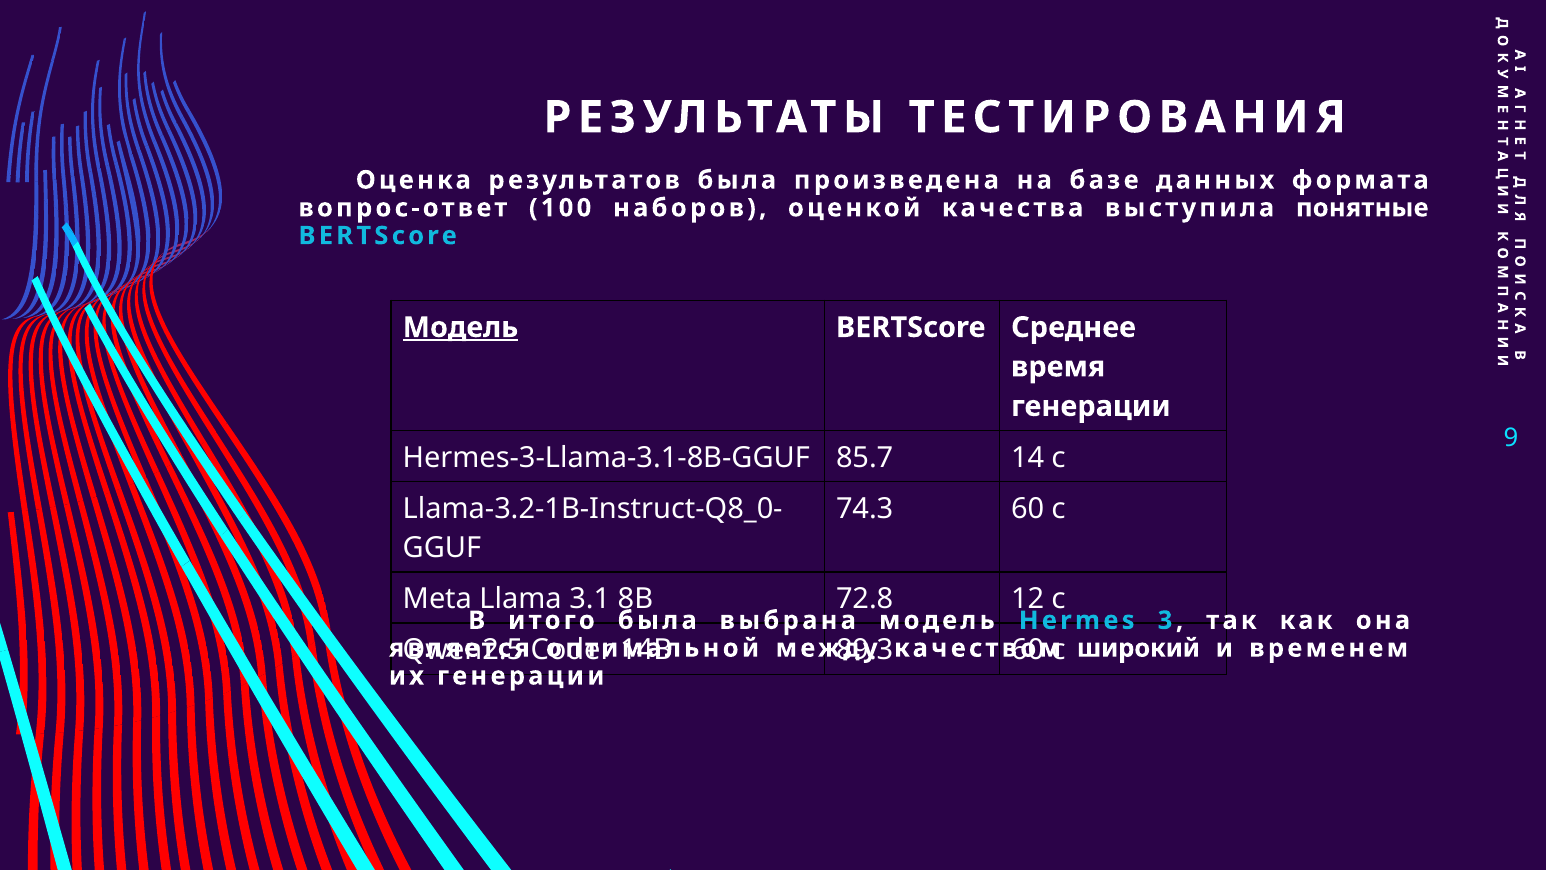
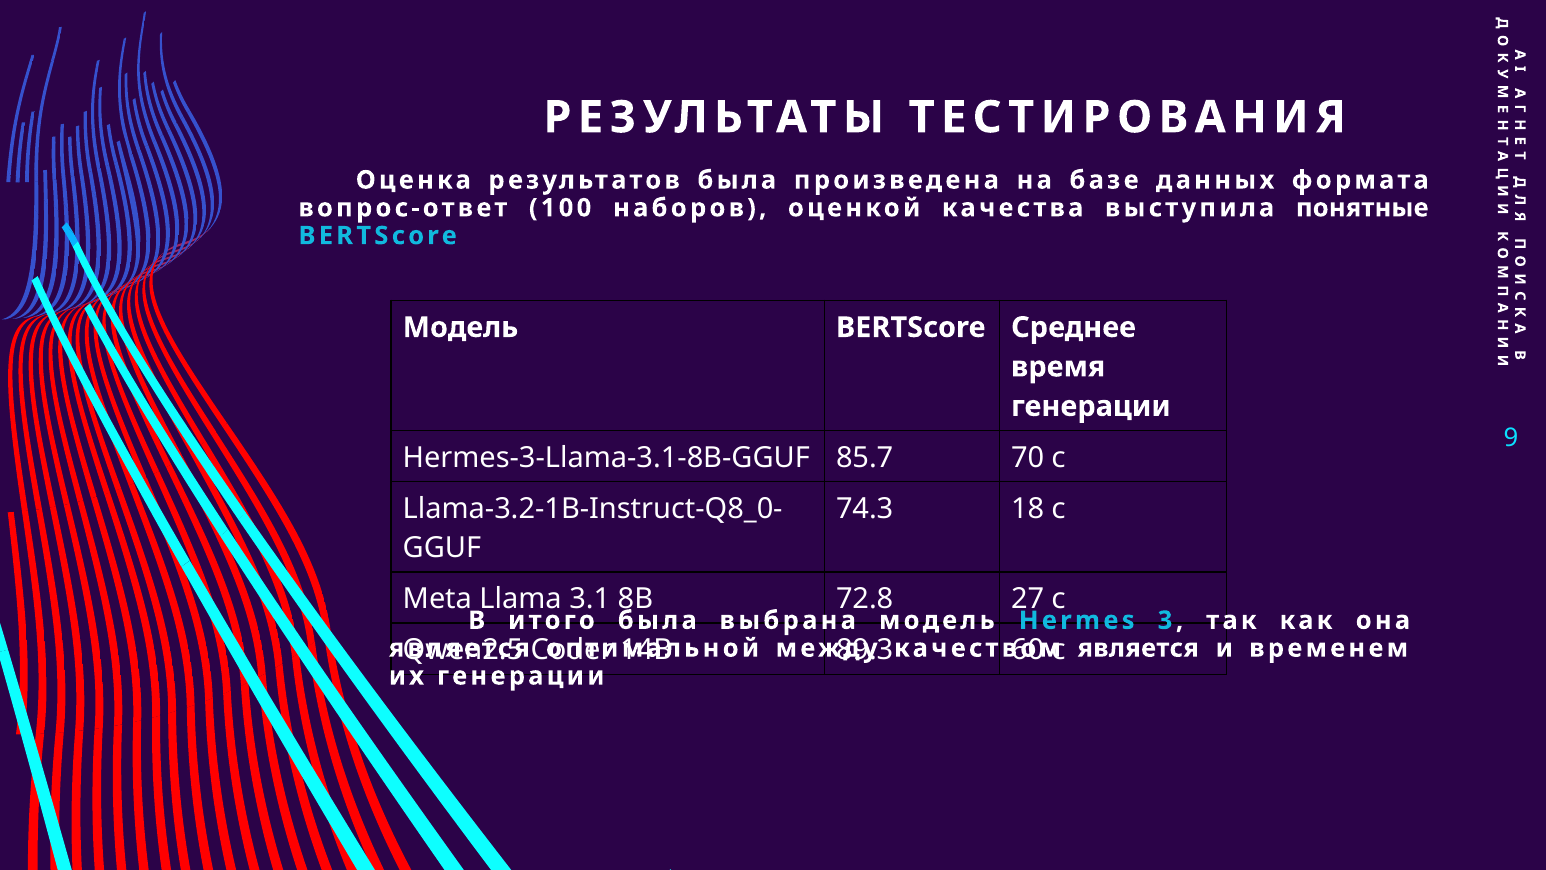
Модель underline: present -> none (460, 327)
14: 14 -> 70 (1028, 457)
74.3 60: 60 -> 18 (1028, 508)
12: 12 -> 27 (1028, 599)
широкий: широкий -> является (1138, 648)
